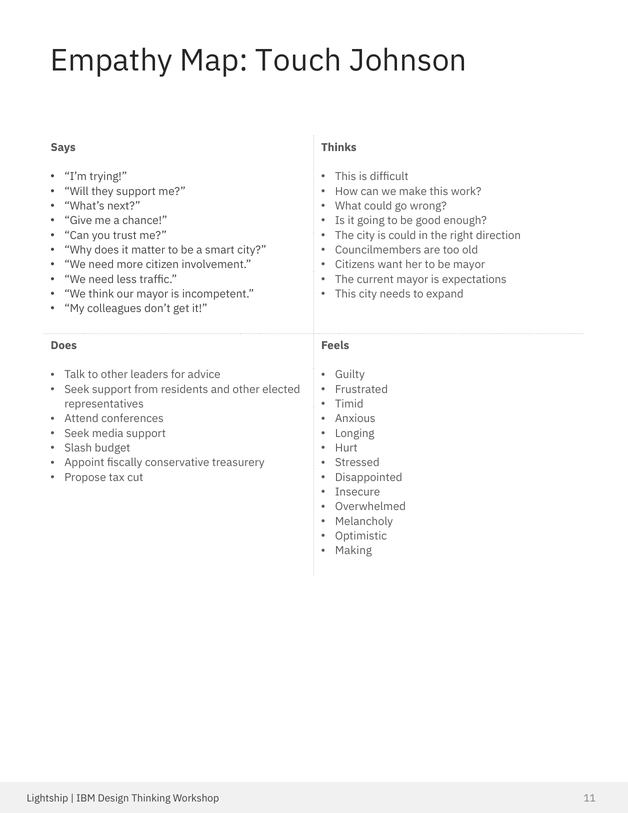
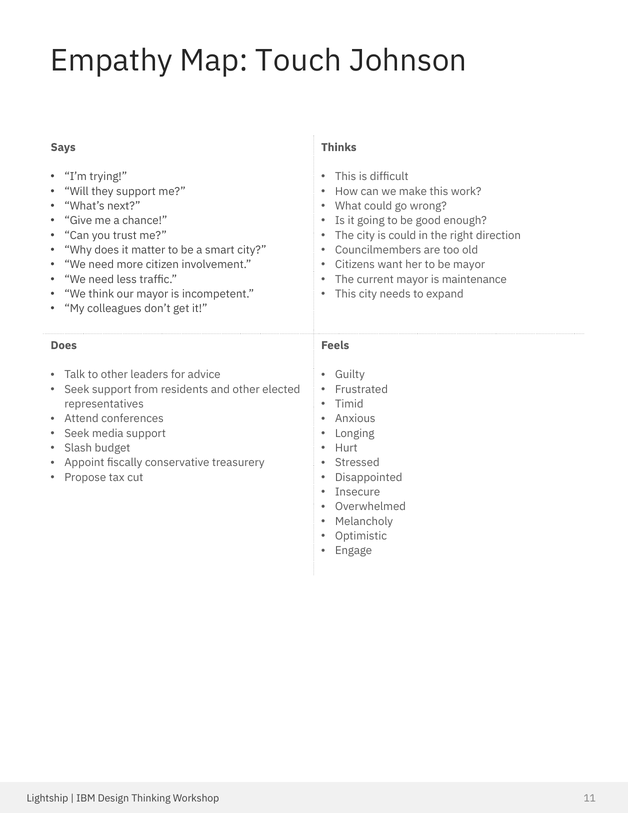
expectations: expectations -> maintenance (474, 279)
Making: Making -> Engage (354, 550)
